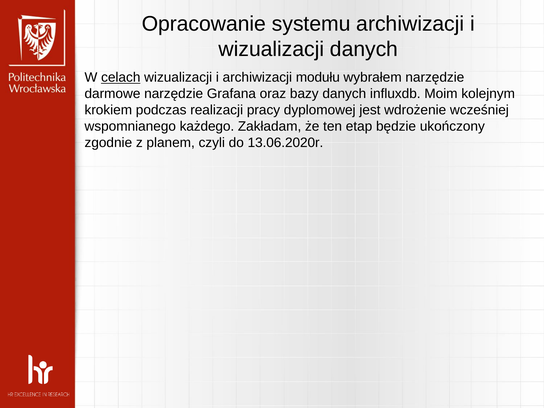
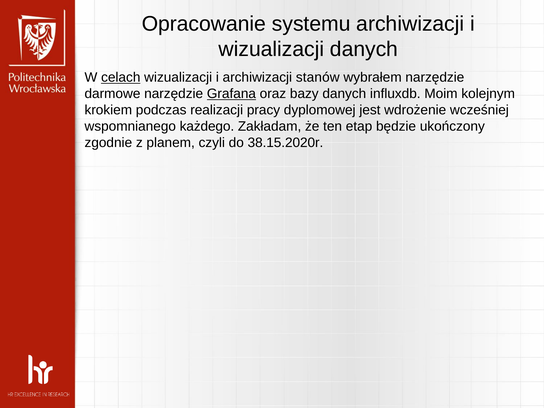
modułu: modułu -> stanów (318, 77)
Grafana underline: none -> present (231, 94)
13.06.2020r: 13.06.2020r -> 38.15.2020r (285, 143)
